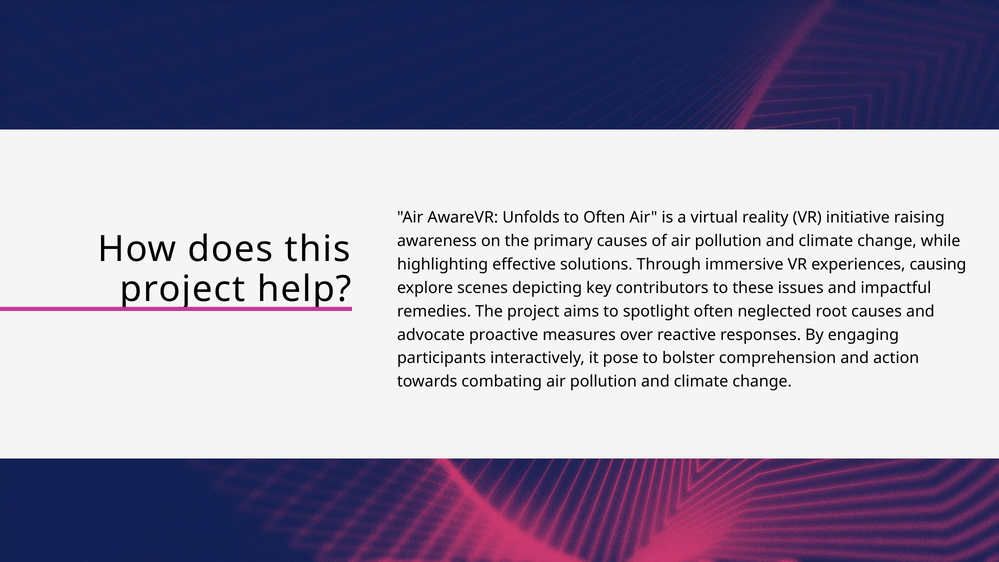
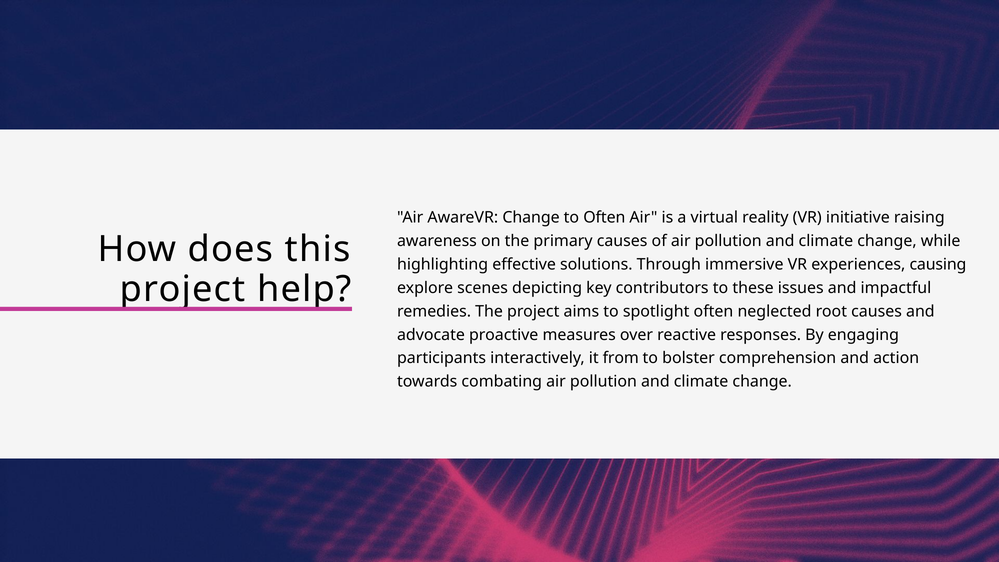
AwareVR Unfolds: Unfolds -> Change (531, 218)
pose: pose -> from (621, 358)
